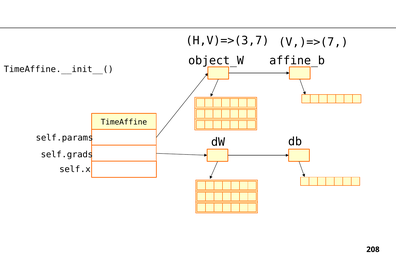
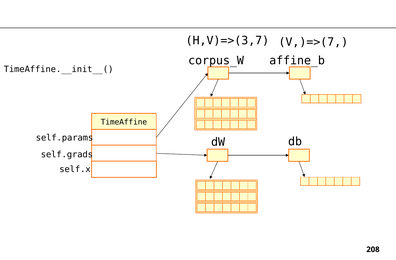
object_W: object_W -> corpus_W (216, 61)
